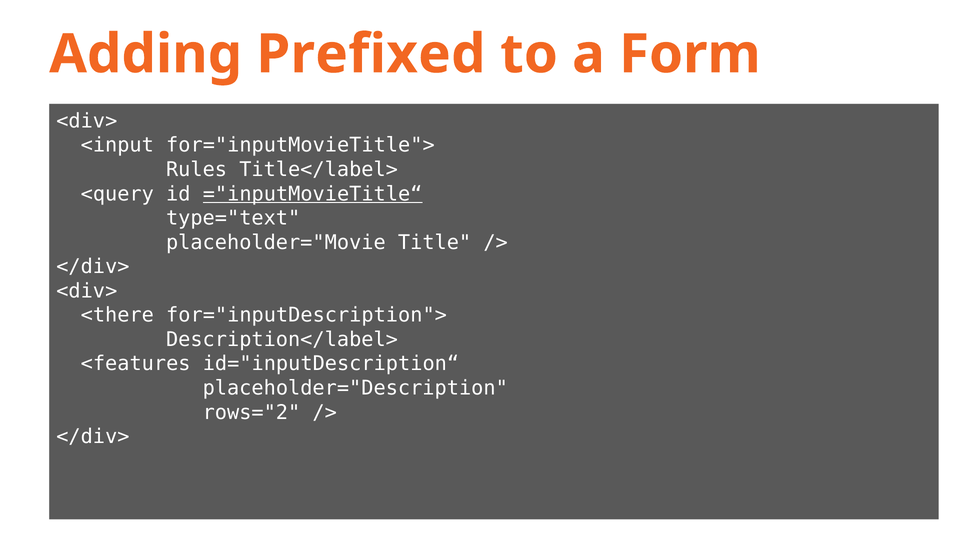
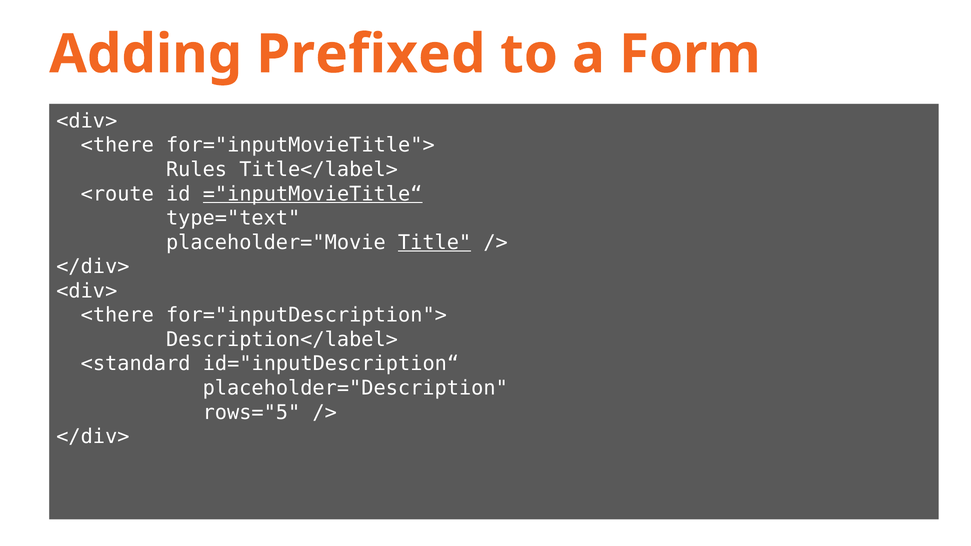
<input: <input -> <there (117, 145)
<query: <query -> <route (117, 194)
Title underline: none -> present (435, 242)
<features: <features -> <standard (136, 364)
rows="2: rows="2 -> rows="5 (251, 412)
